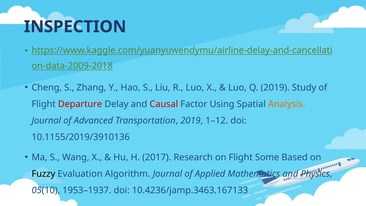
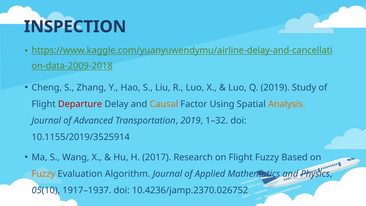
Causal colour: red -> orange (164, 104)
1–12: 1–12 -> 1–32 (217, 121)
10.1155/2019/3910136: 10.1155/2019/3910136 -> 10.1155/2019/3525914 (81, 137)
Flight Some: Some -> Fuzzy (267, 157)
Fuzzy colour: black -> orange (43, 174)
1953–1937: 1953–1937 -> 1917–1937 (87, 190)
10.4236/jamp.3463.167133: 10.4236/jamp.3463.167133 -> 10.4236/jamp.2370.026752 (190, 190)
